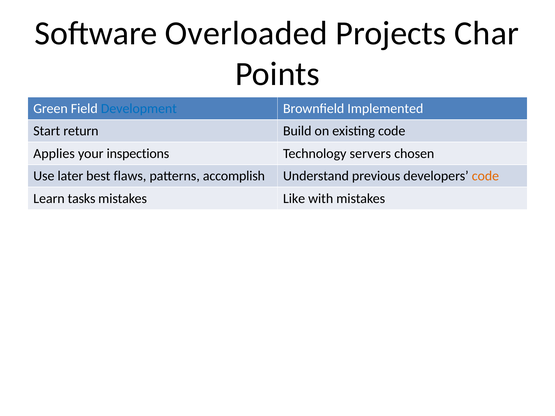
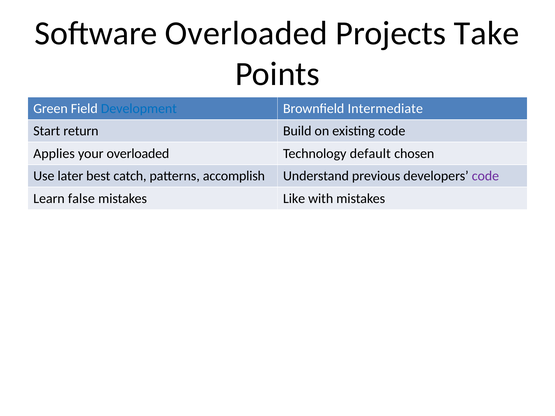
Char: Char -> Take (487, 33)
Implemented: Implemented -> Intermediate (385, 109)
your inspections: inspections -> overloaded (138, 154)
servers: servers -> default (370, 154)
flaws: flaws -> catch (130, 176)
code colour: orange -> purple (485, 176)
tasks: tasks -> false (81, 199)
